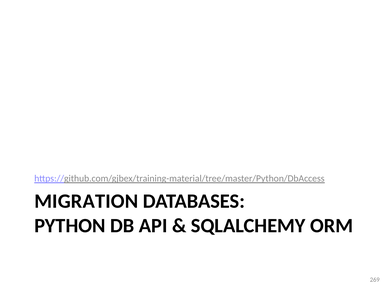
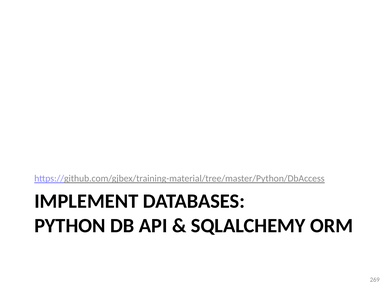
MIGRATION: MIGRATION -> IMPLEMENT (86, 201)
